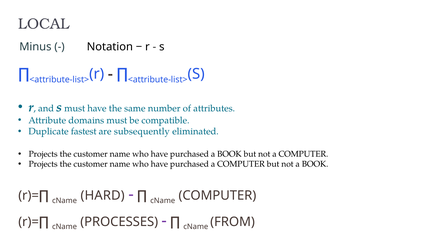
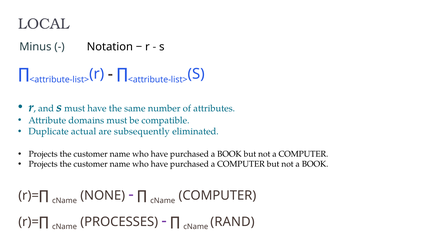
fastest: fastest -> actual (84, 131)
HARD: HARD -> NONE (103, 195)
FROM: FROM -> RAND (232, 221)
